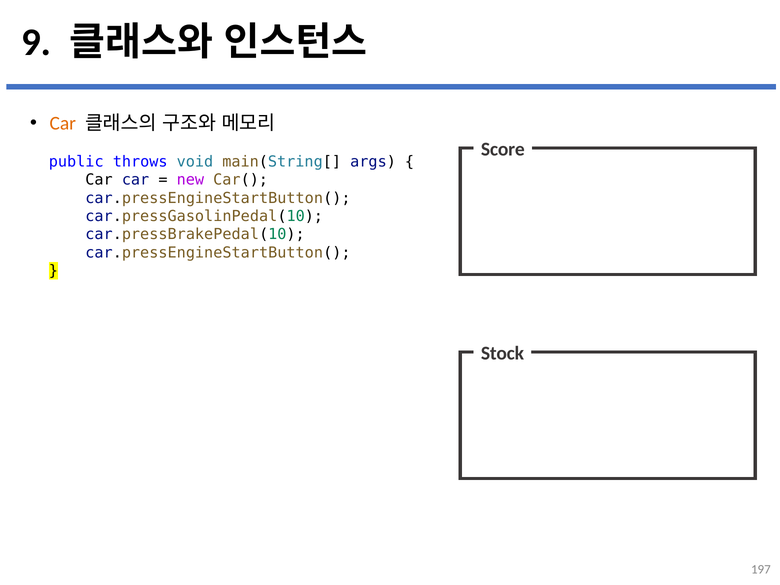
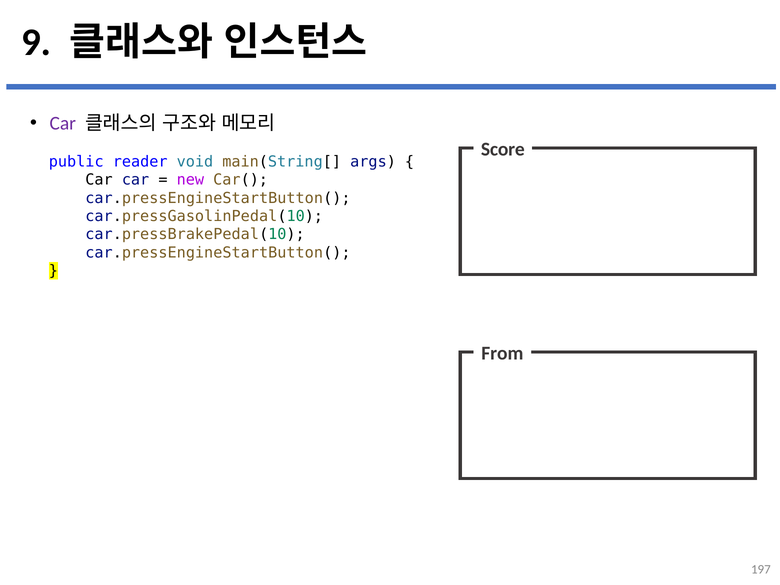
Car colour: orange -> purple (63, 123)
throws: throws -> reader (140, 162)
Stock: Stock -> From (502, 353)
